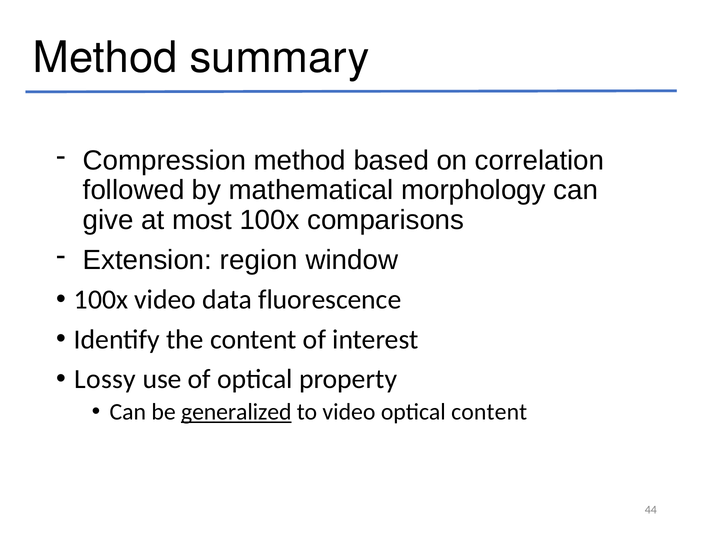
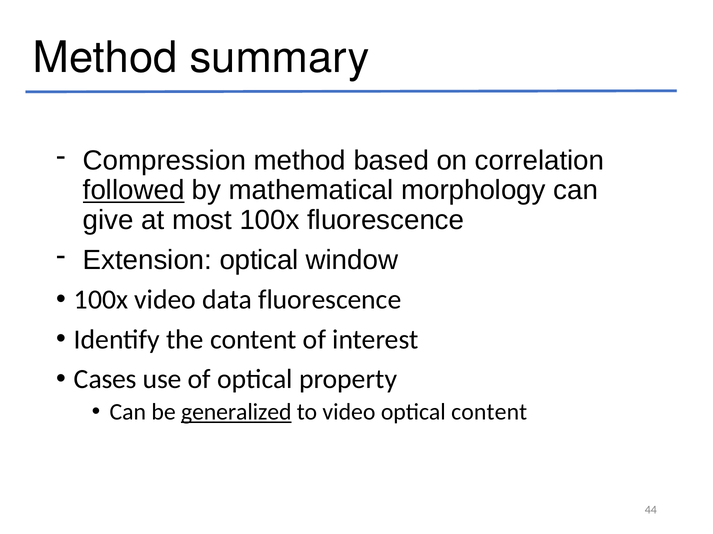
followed underline: none -> present (134, 191)
100x comparisons: comparisons -> fluorescence (386, 220)
Extension region: region -> optical (259, 260)
Lossy: Lossy -> Cases (105, 380)
